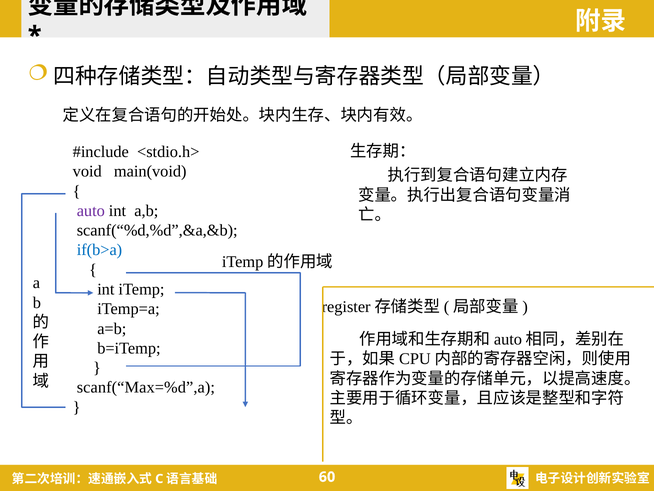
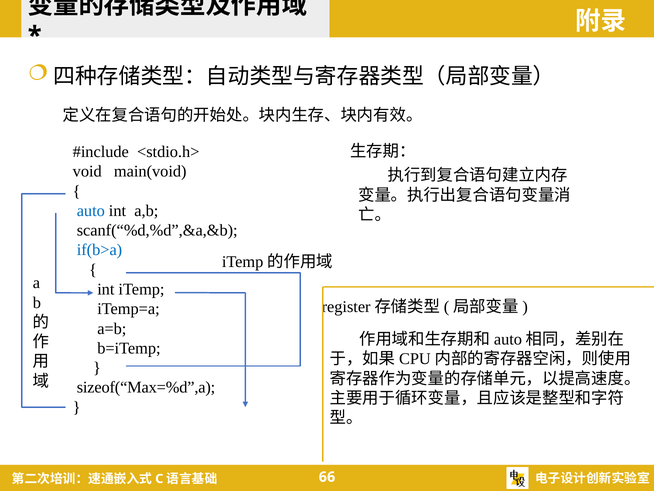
auto colour: purple -> blue (91, 211)
scanf(“Max=%d”,a: scanf(“Max=%d”,a -> sizeof(“Max=%d”,a (146, 387)
60: 60 -> 66 (327, 477)
